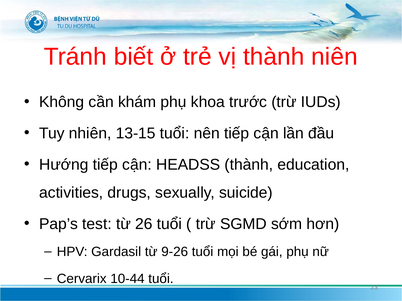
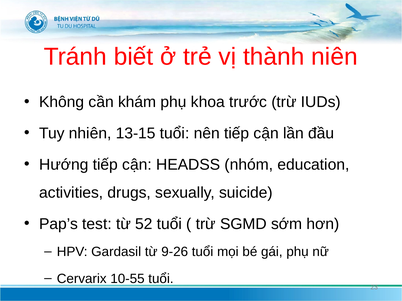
HEADSS thành: thành -> nhóm (249, 165)
26: 26 -> 52 (144, 224)
10-44: 10-44 -> 10-55 (127, 279)
